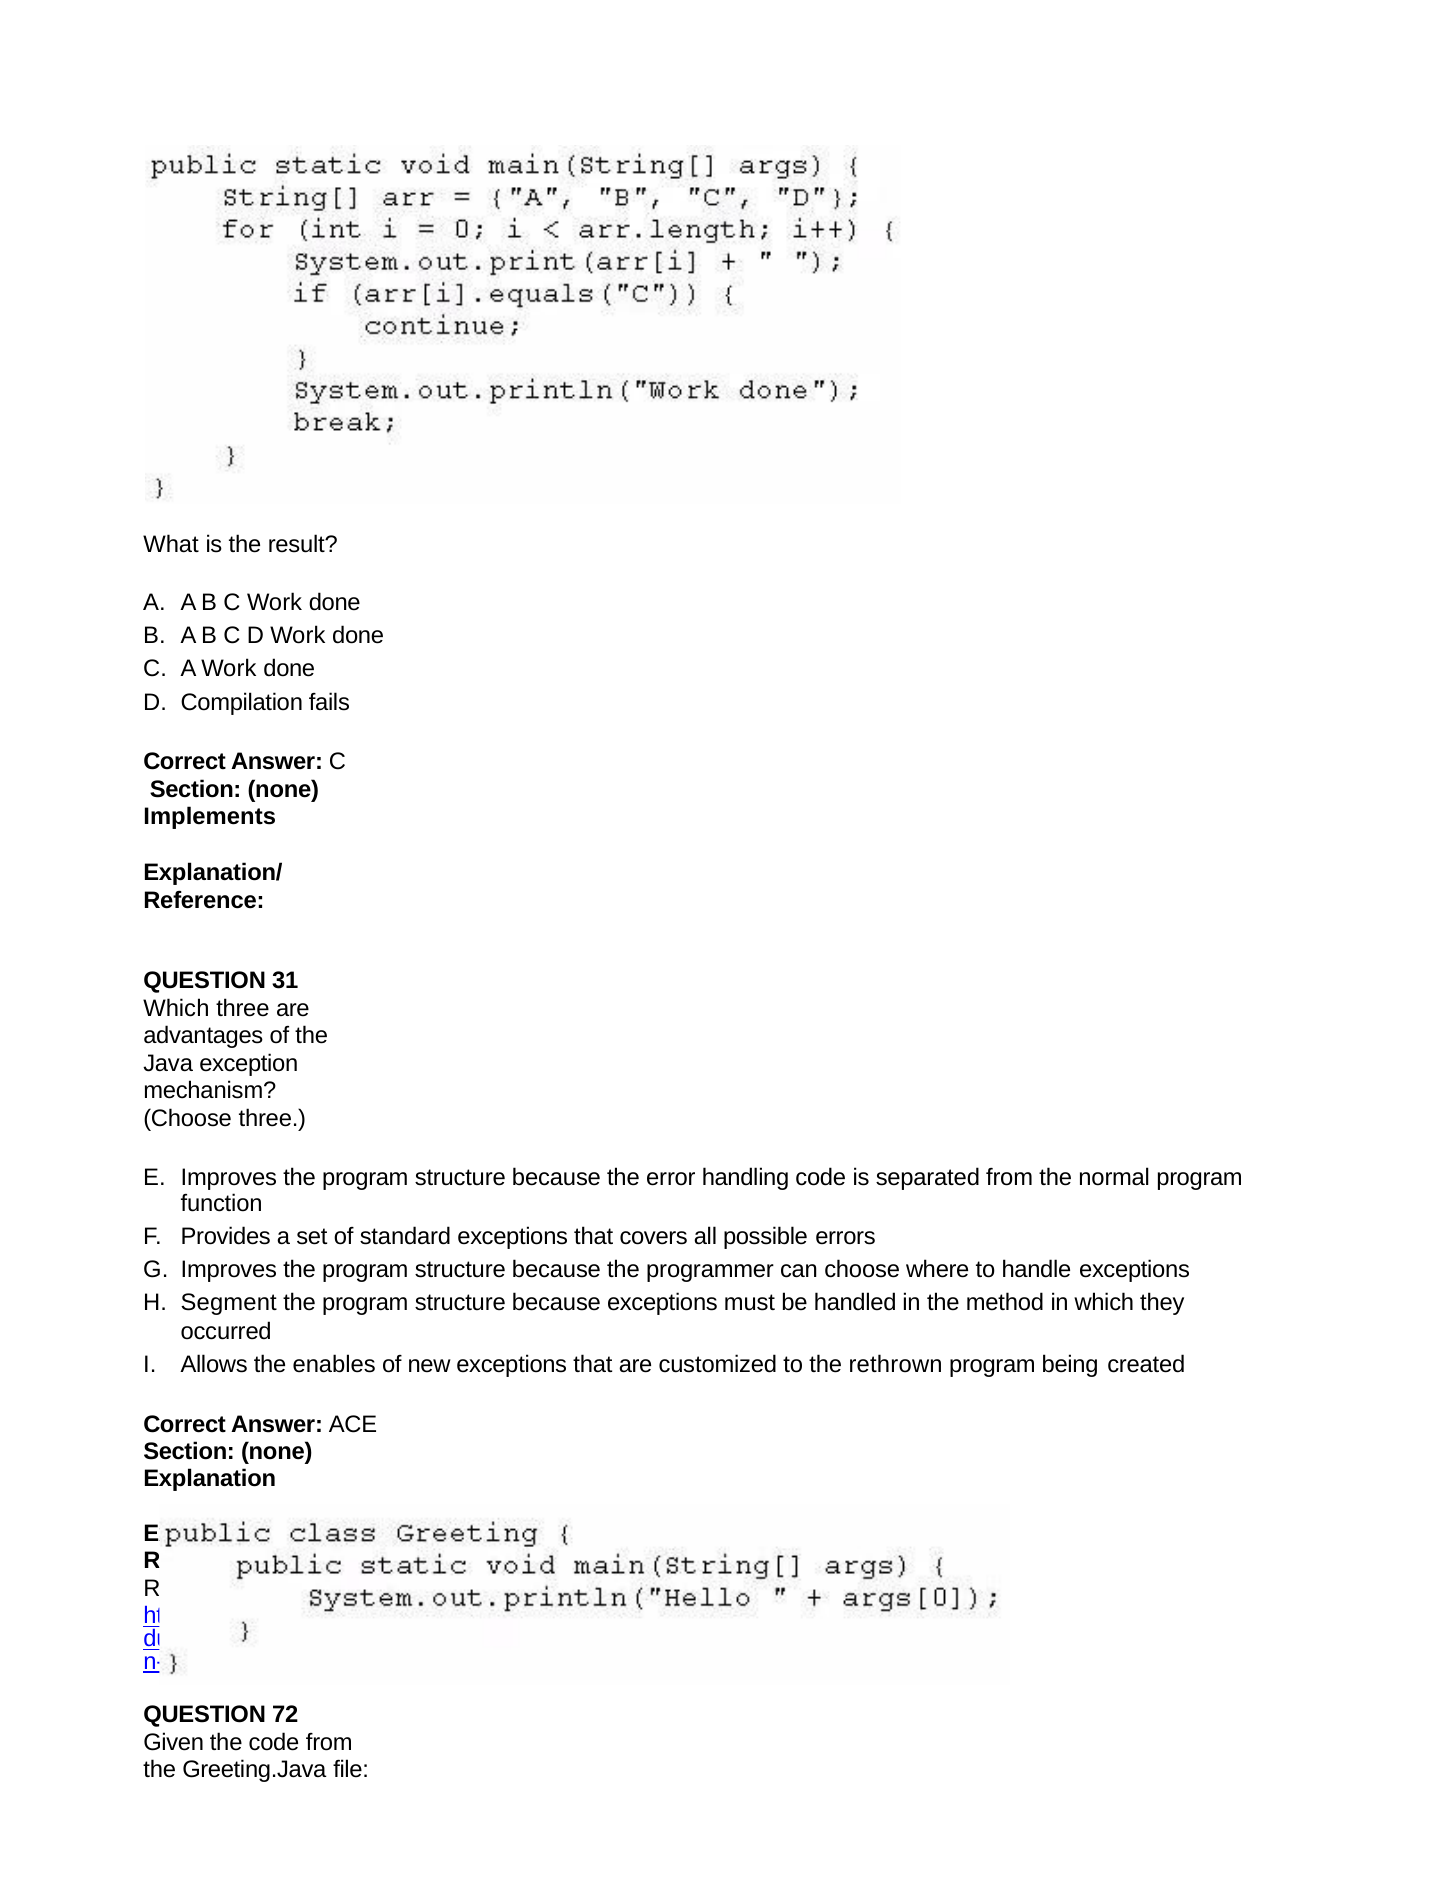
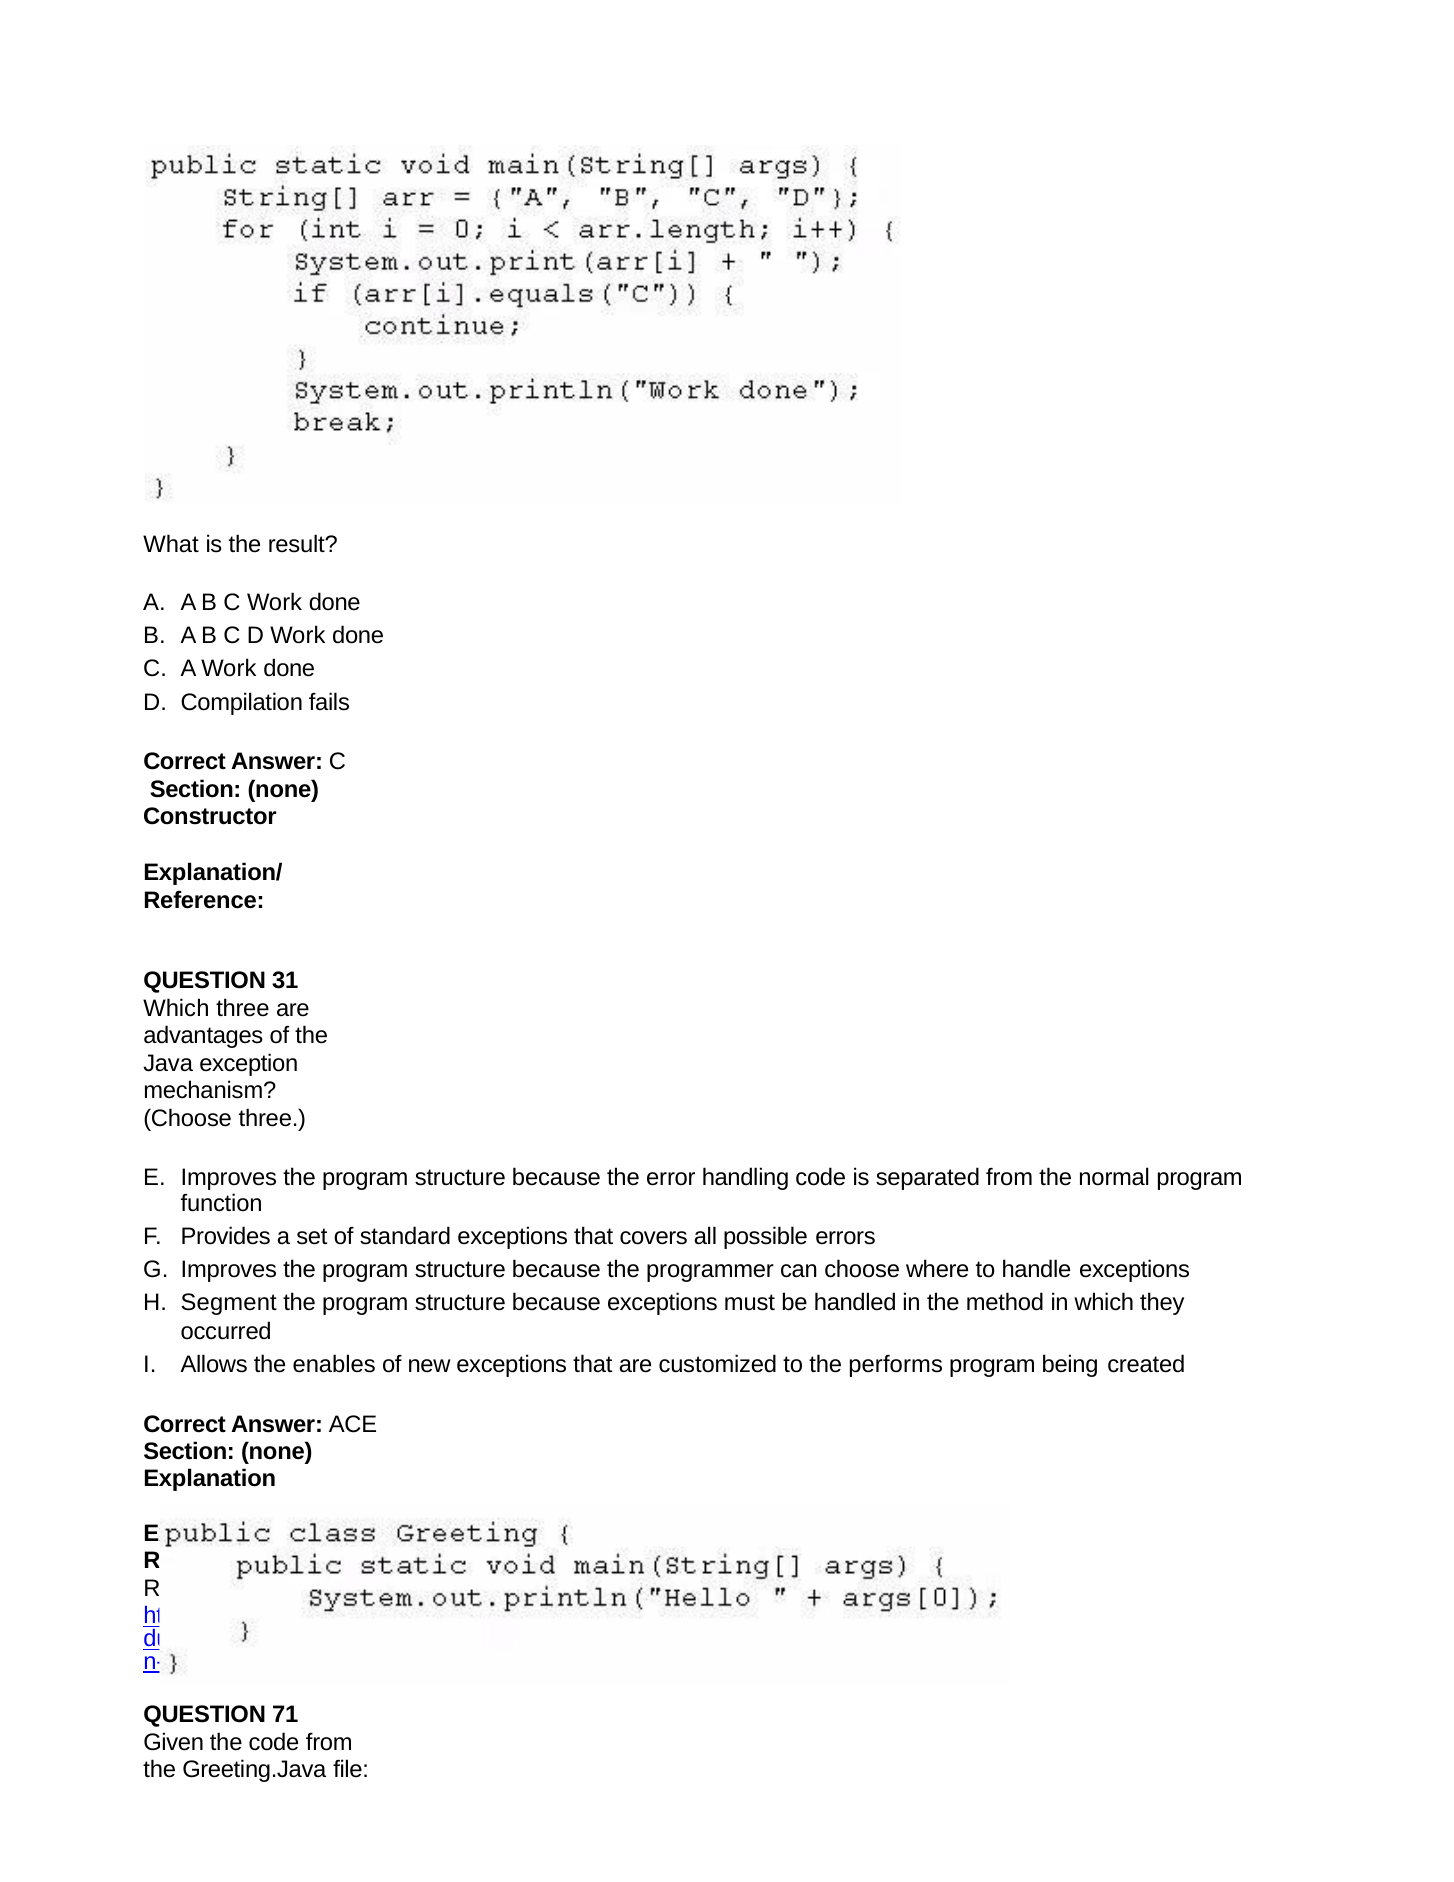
Implements: Implements -> Constructor (210, 817)
rethrown: rethrown -> performs (896, 1364)
72: 72 -> 71 (285, 1715)
